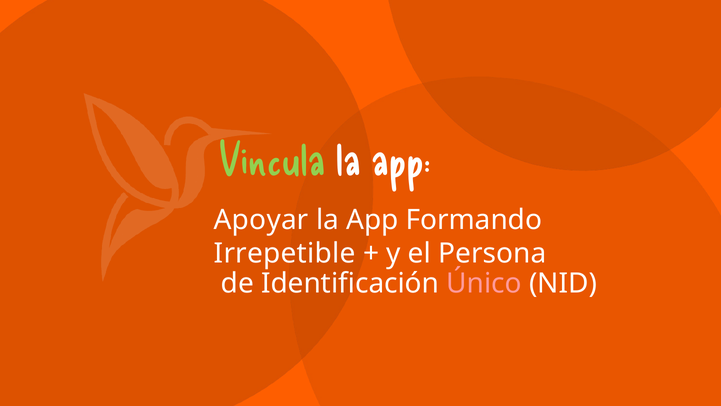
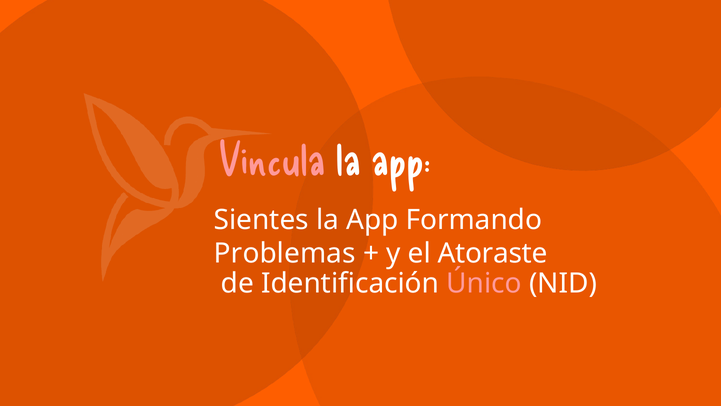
Vincula colour: light green -> pink (272, 161)
Apoyar: Apoyar -> Sientes (261, 220)
Irrepetible: Irrepetible -> Problemas (285, 253)
Persona: Persona -> Atoraste (493, 253)
